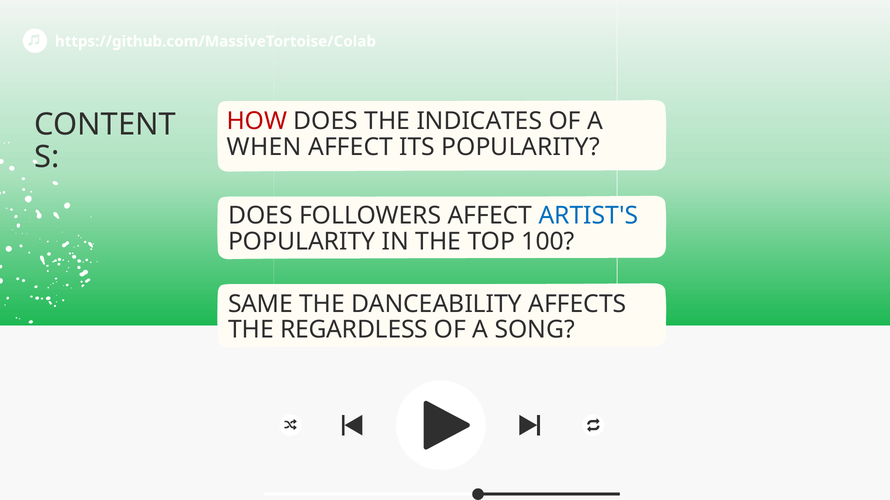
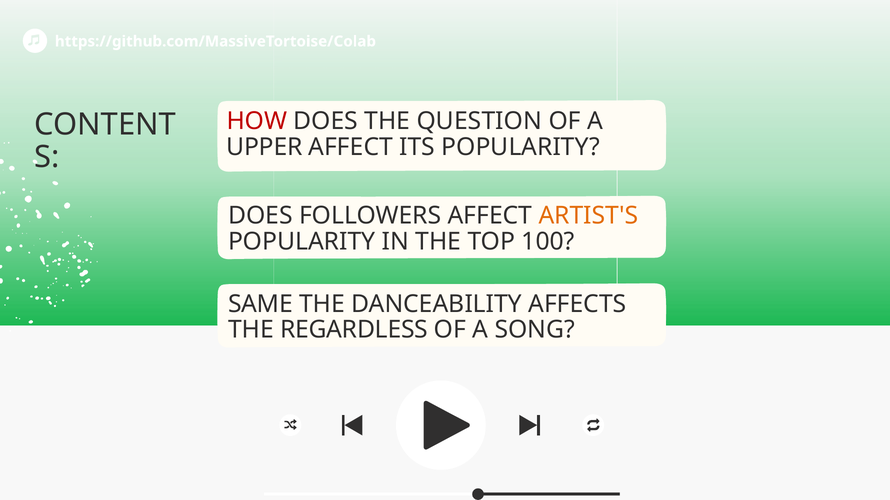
INDICATES: INDICATES -> QUESTION (479, 121)
WHEN: WHEN -> UPPER (264, 147)
ARTIST'S colour: blue -> orange (588, 216)
